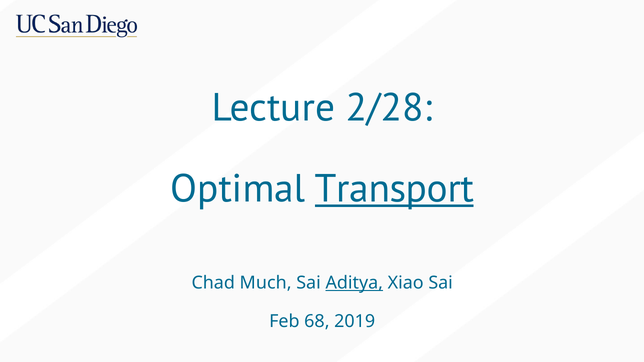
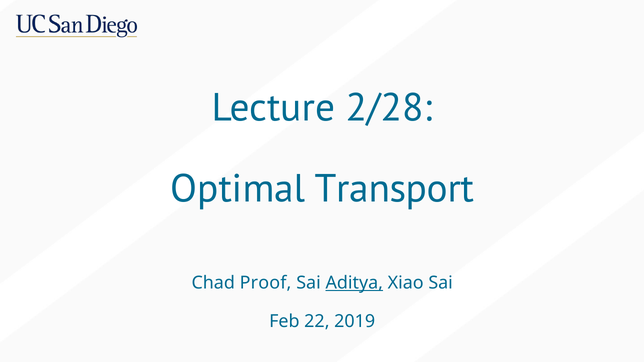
Transport underline: present -> none (394, 189)
Much: Much -> Proof (266, 283)
68: 68 -> 22 (317, 322)
